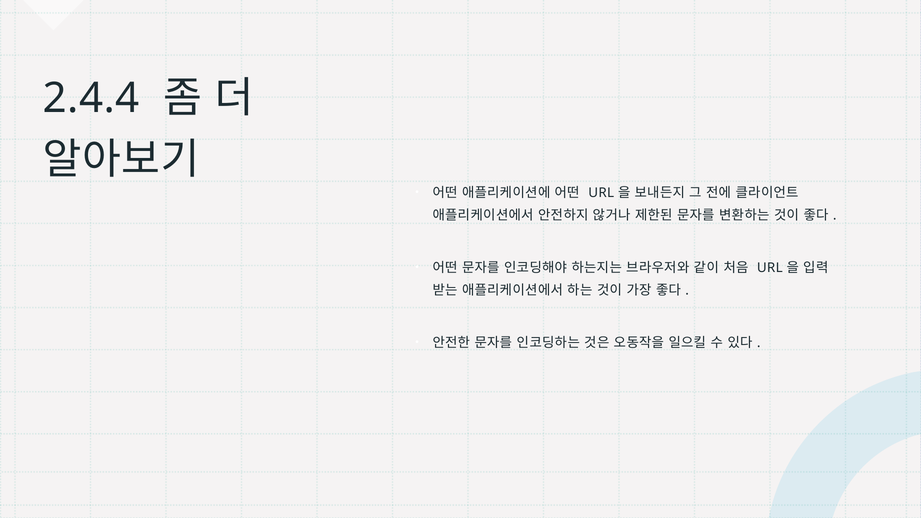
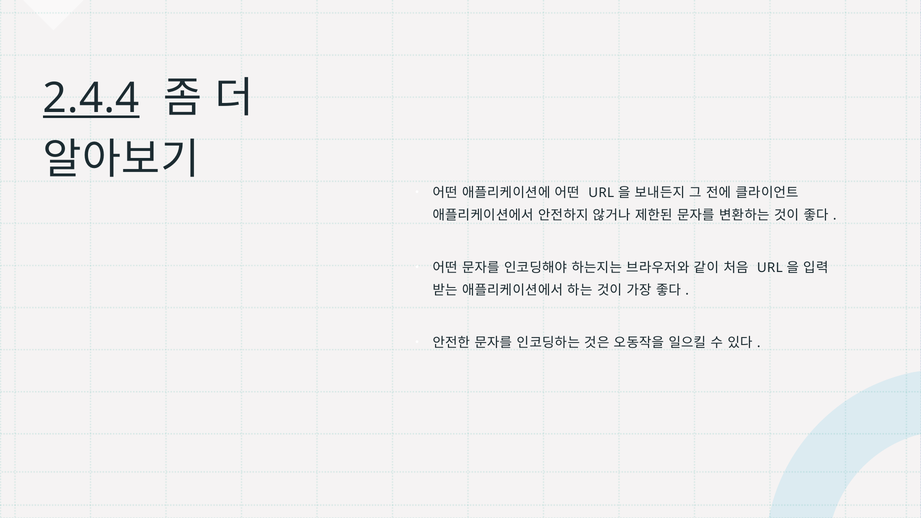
2.4.4 underline: none -> present (91, 98)
